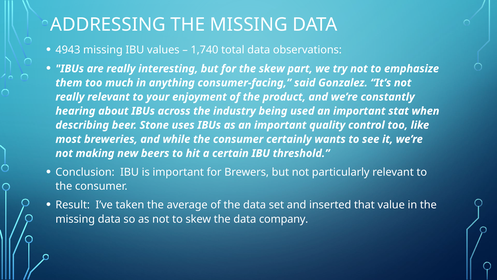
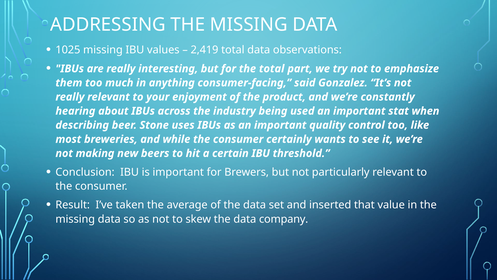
4943: 4943 -> 1025 (68, 50)
1,740: 1,740 -> 2,419 (204, 50)
the skew: skew -> total (272, 69)
